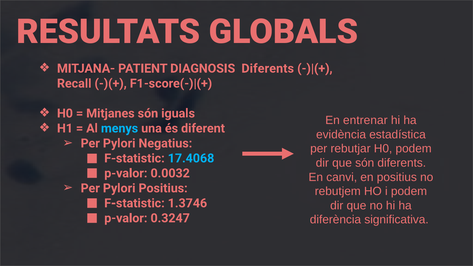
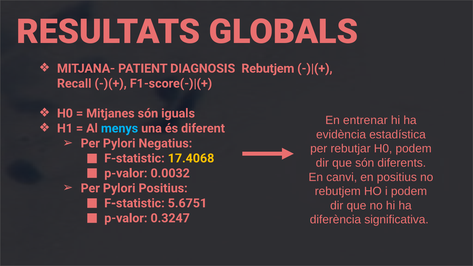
DIAGNOSIS Diferents: Diferents -> Rebutjem (268, 68)
17.4068 colour: light blue -> yellow (191, 158)
1.3746: 1.3746 -> 5.6751 (187, 203)
